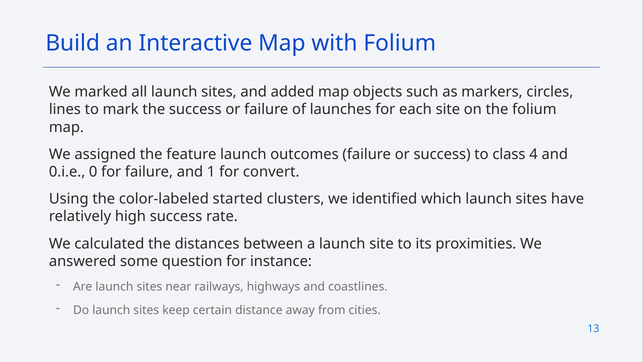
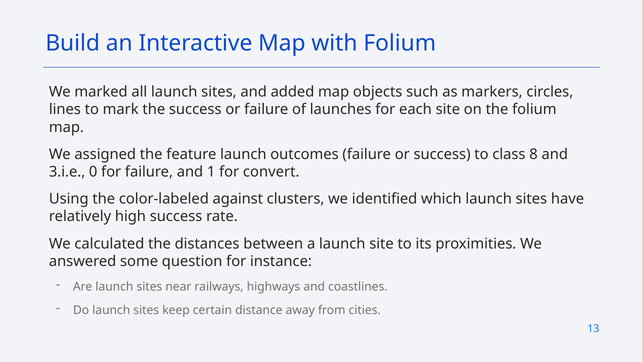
4: 4 -> 8 (534, 154)
0.i.e: 0.i.e -> 3.i.e (67, 172)
started: started -> against (238, 199)
